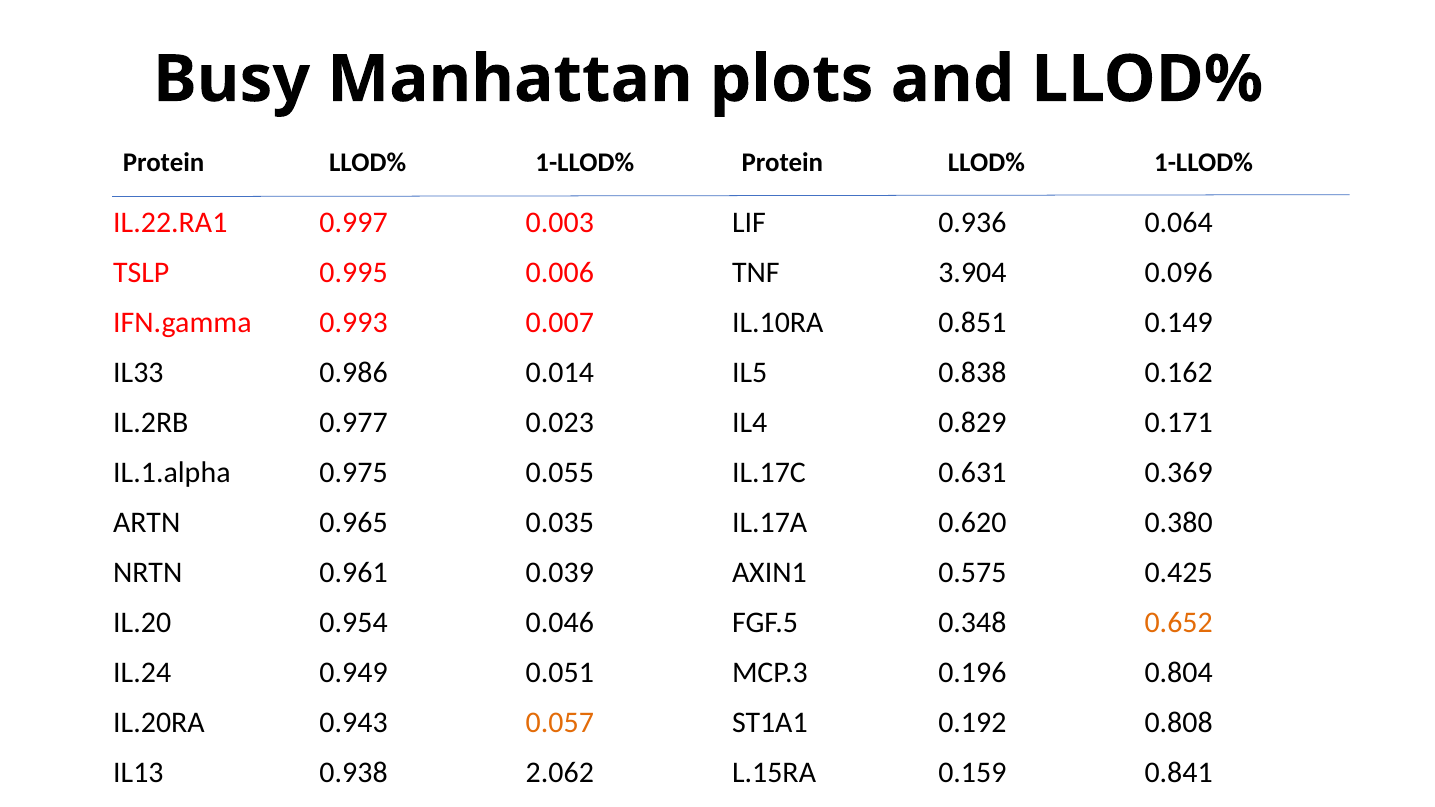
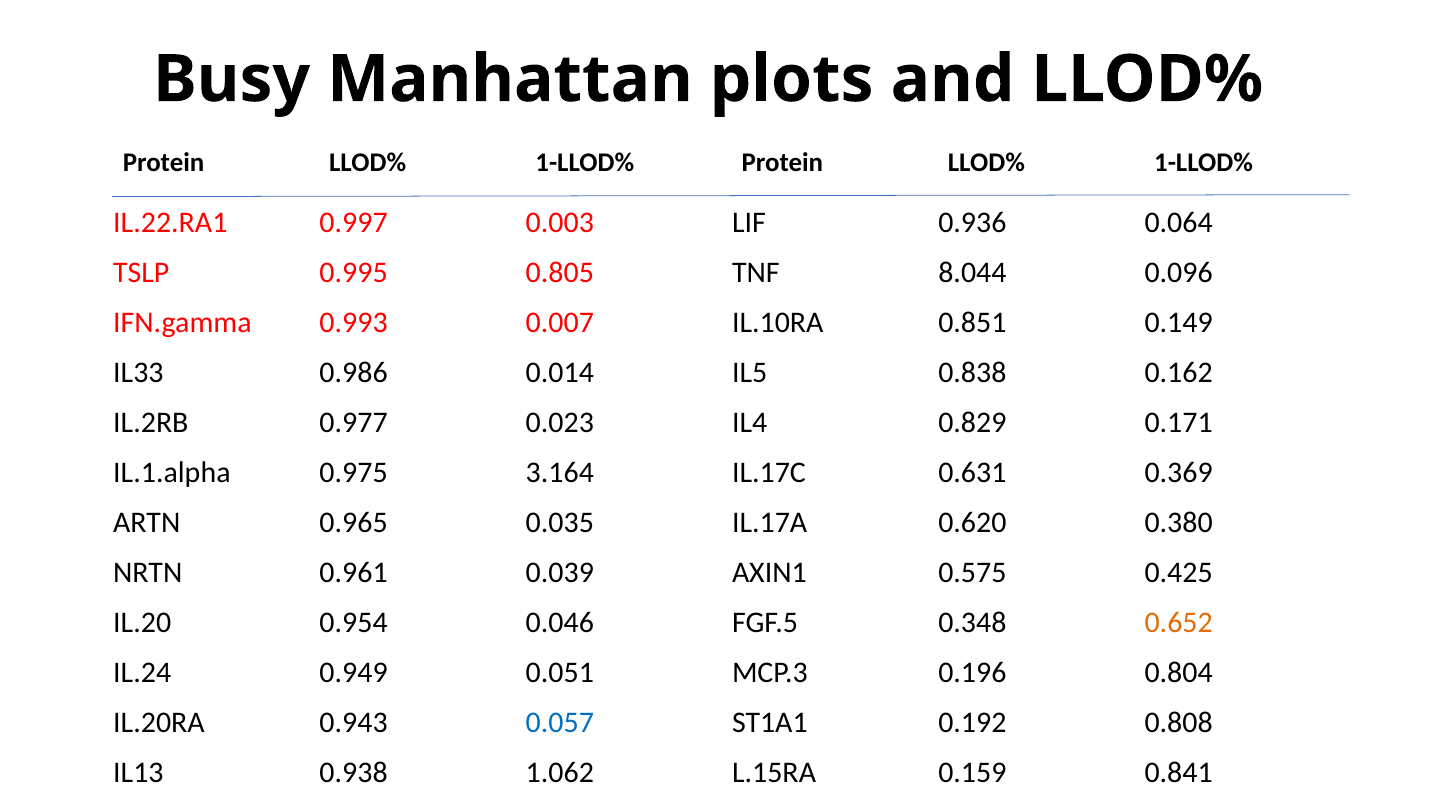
0.006: 0.006 -> 0.805 (560, 273)
3.904: 3.904 -> 8.044 (972, 273)
0.055: 0.055 -> 3.164 (560, 473)
0.057 colour: orange -> blue (560, 723)
2.062: 2.062 -> 1.062 (560, 773)
